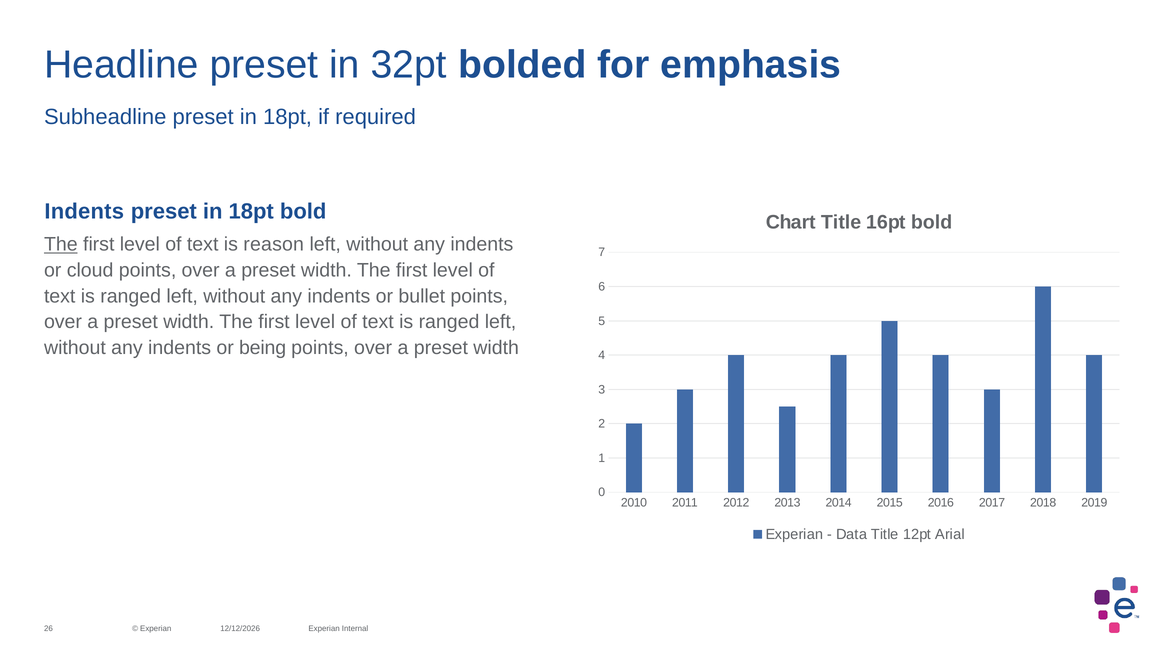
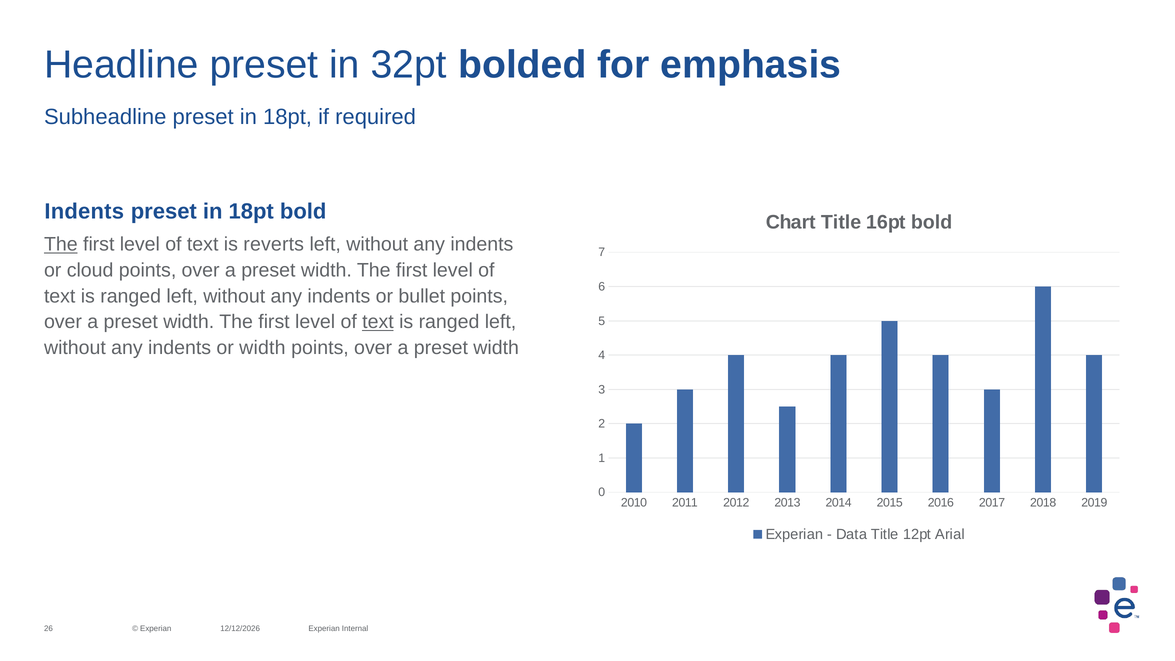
reason: reason -> reverts (274, 244)
text underline: none -> present (378, 322)
or being: being -> width (262, 348)
